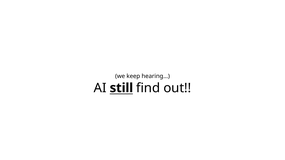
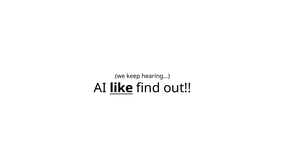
still: still -> like (121, 88)
